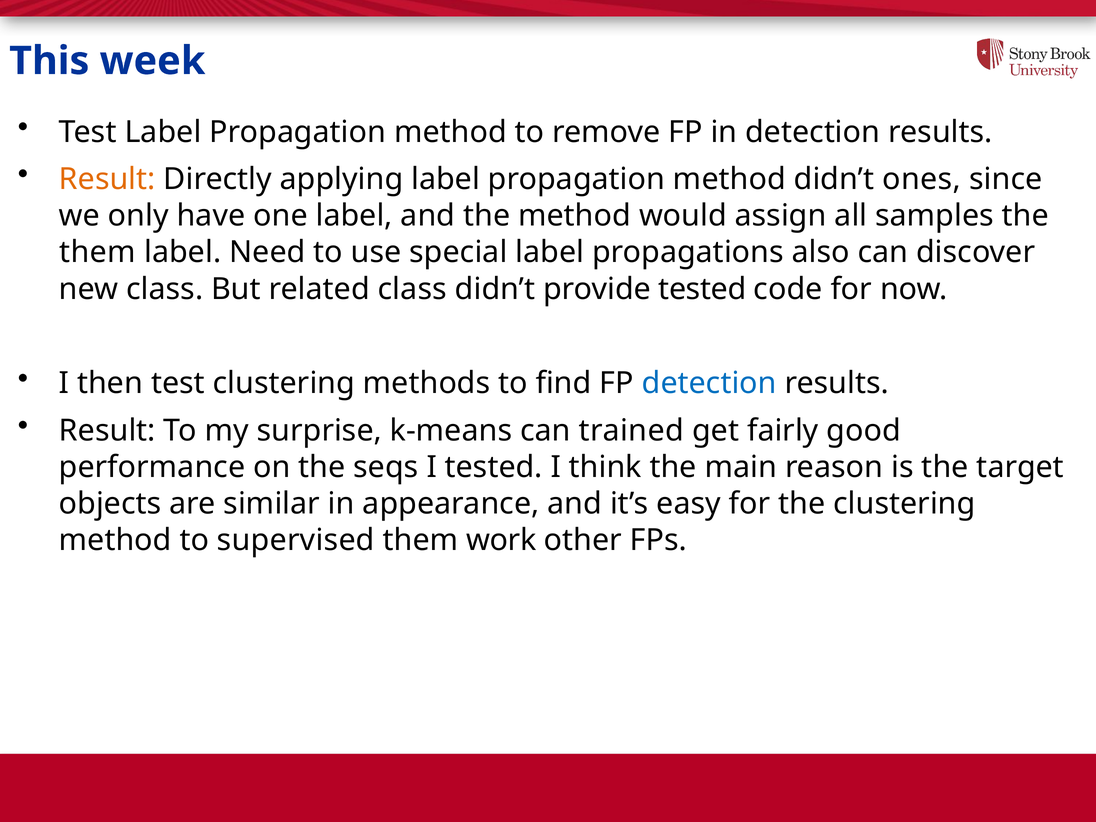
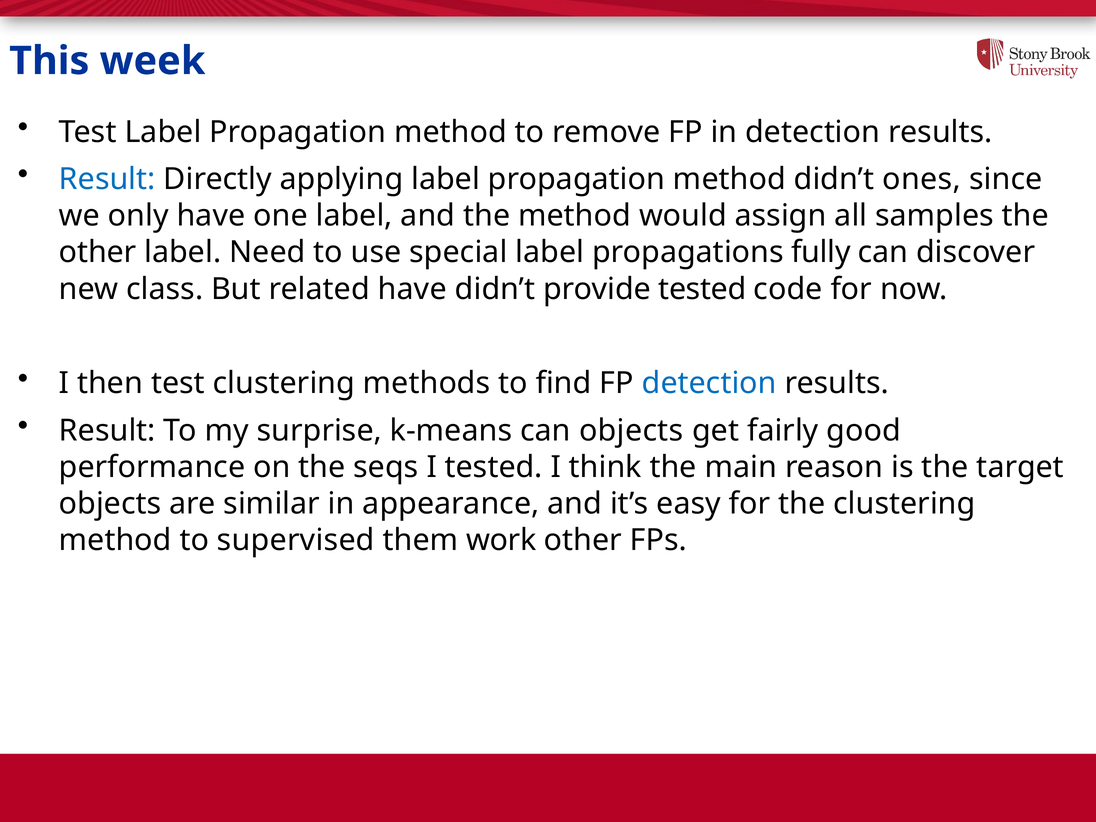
Result colour: orange -> blue (107, 179)
them: them -> other (98, 252)
also: also -> fully (821, 252)
related class: class -> have (412, 289)
can trained: trained -> objects (631, 431)
